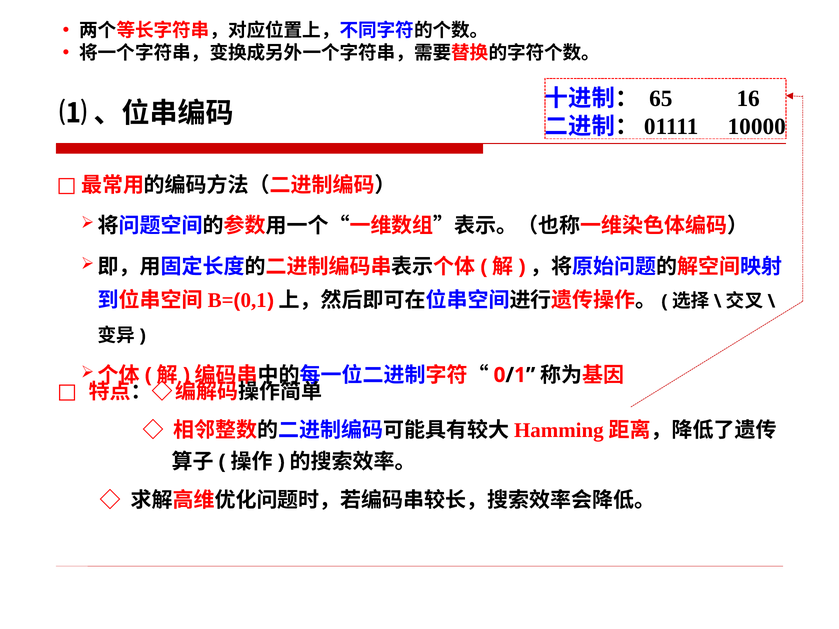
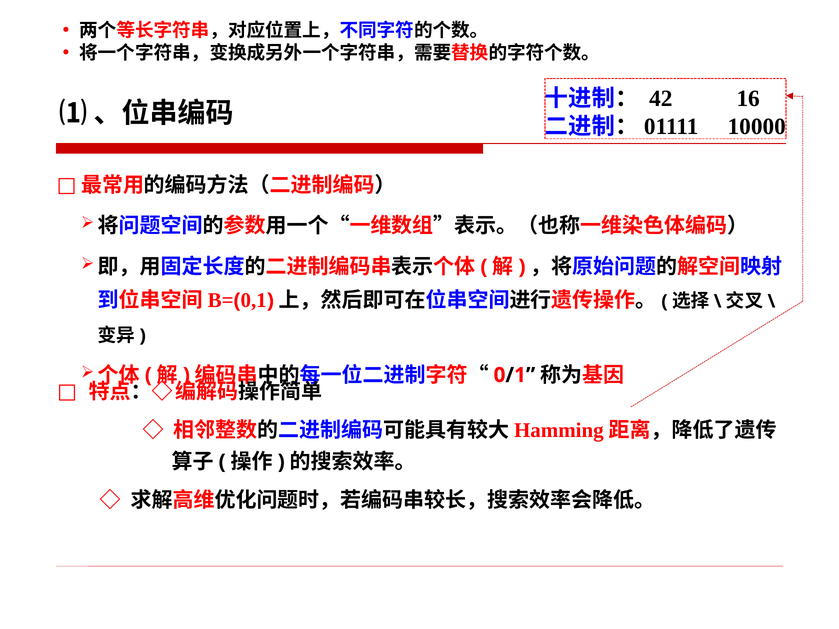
65: 65 -> 42 (661, 99)
